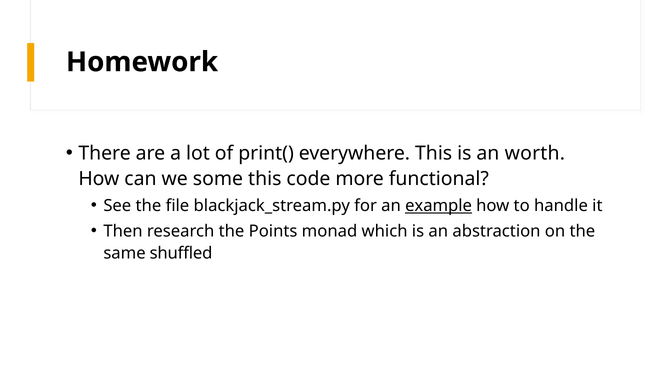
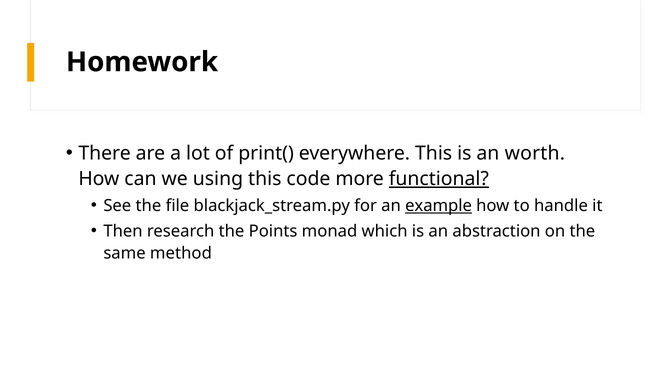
some: some -> using (218, 179)
functional underline: none -> present (439, 179)
shuffled: shuffled -> method (181, 253)
